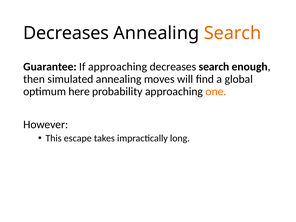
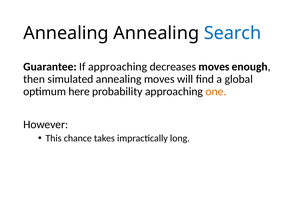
Decreases: Decreases -> Annealing (66, 33)
Search colour: orange -> blue (233, 33)
decreases search: search -> moves (214, 67)
escape: escape -> chance (78, 138)
